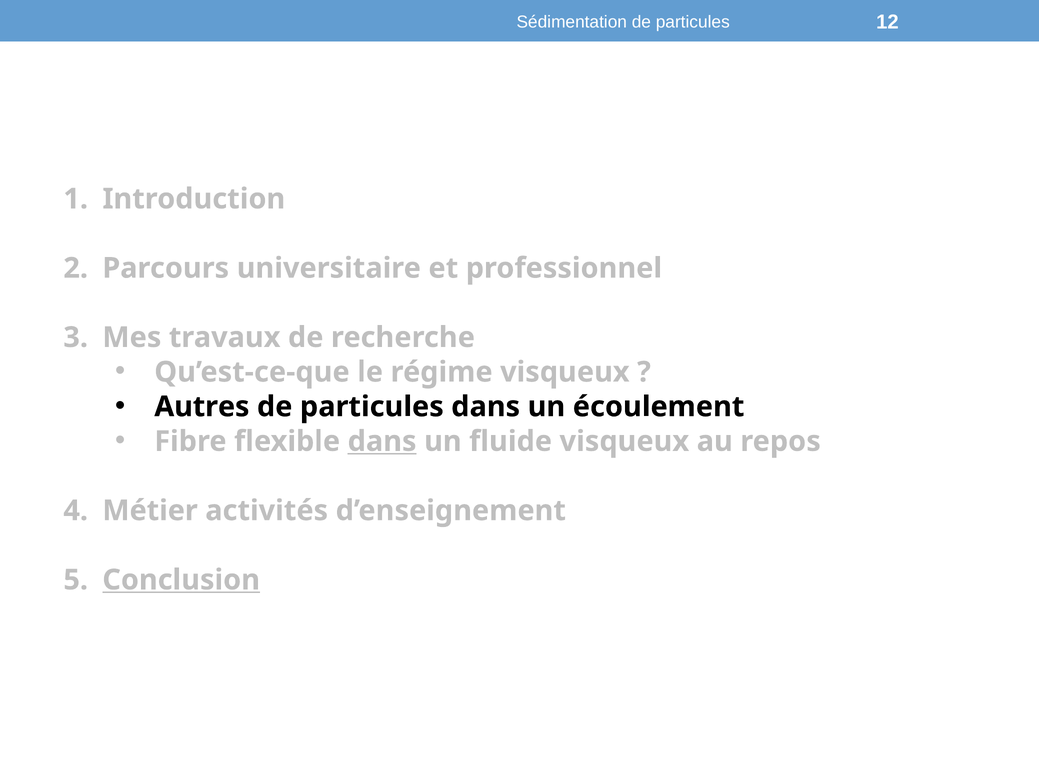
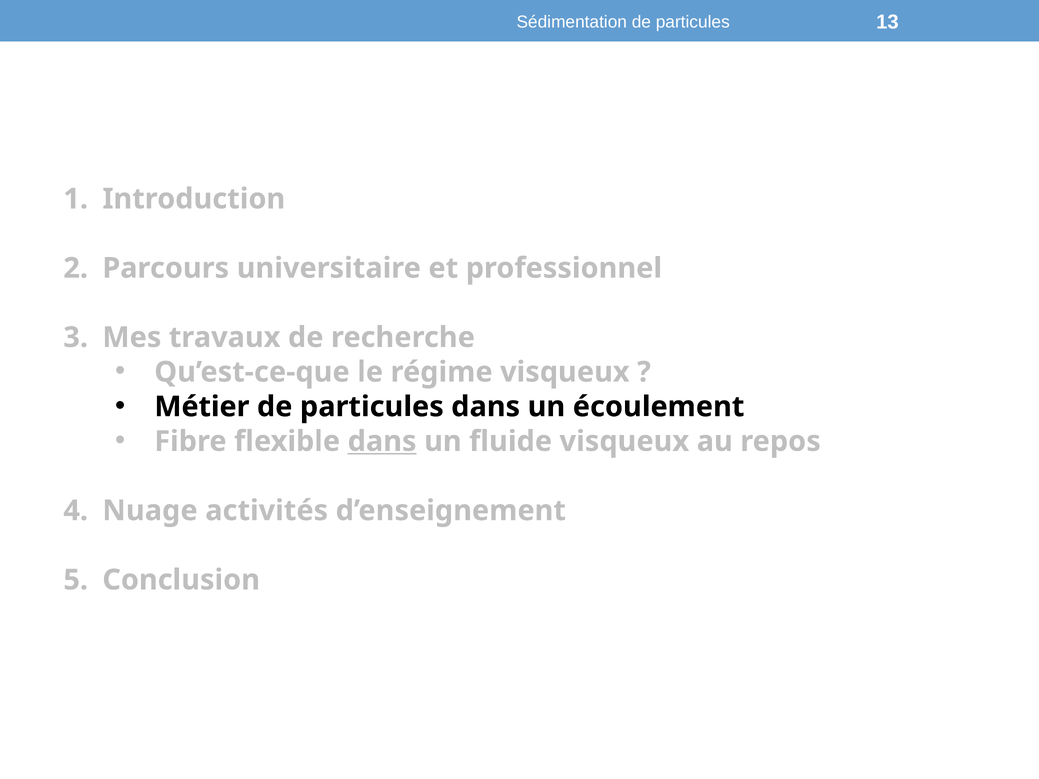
12: 12 -> 13 (887, 22)
Autres: Autres -> Métier (202, 407)
Métier: Métier -> Nuage (150, 511)
Conclusion underline: present -> none (181, 580)
